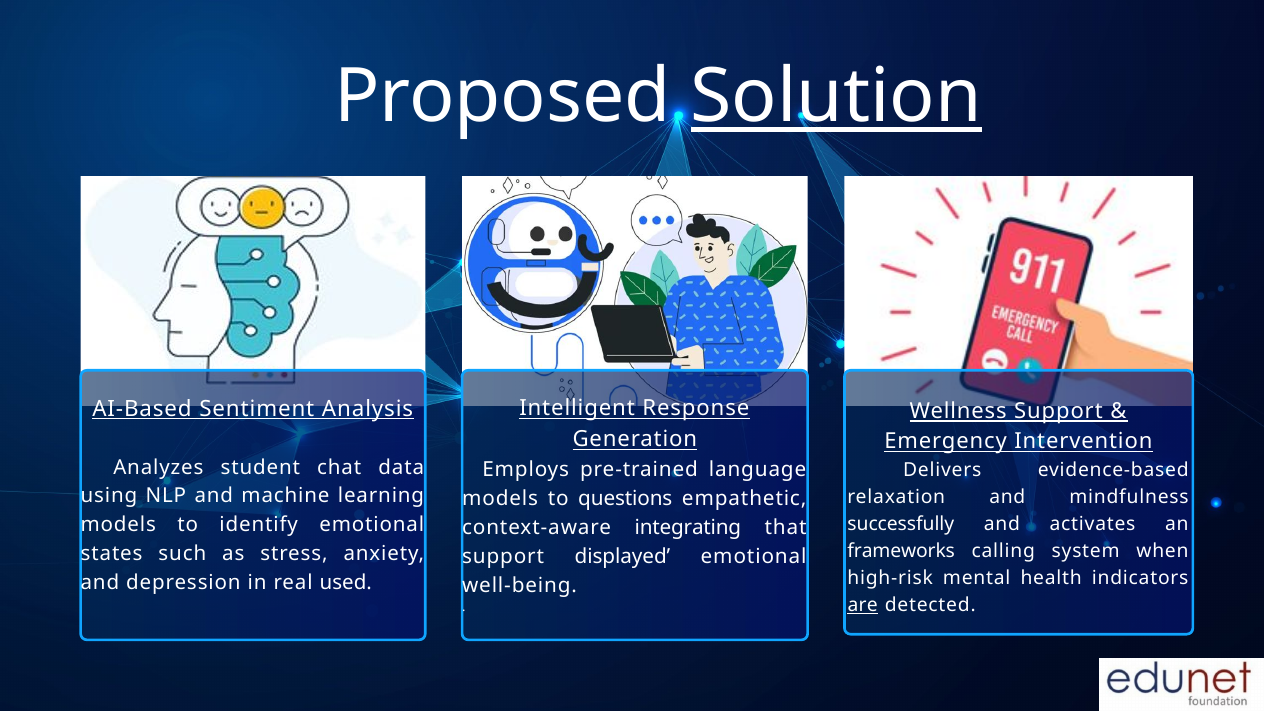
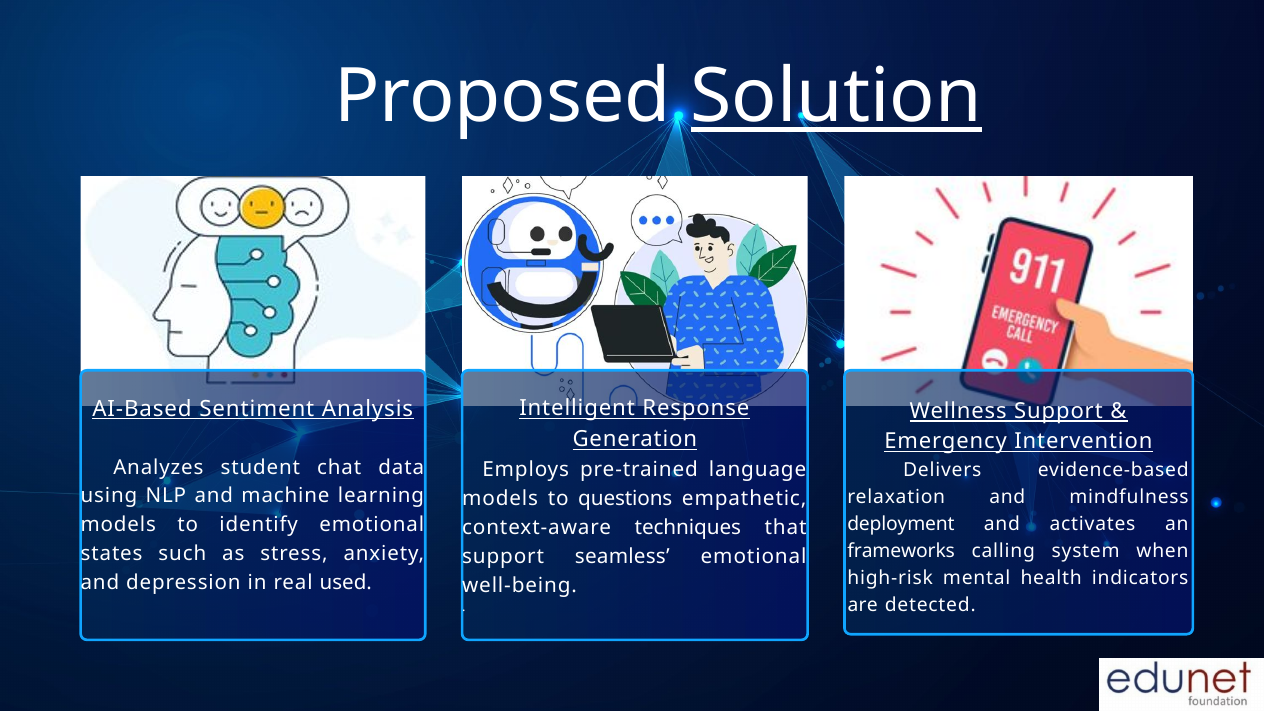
successfully: successfully -> deployment (901, 524)
integrating: integrating -> techniques (688, 527)
displayed: displayed -> seamless (622, 556)
are underline: present -> none (863, 605)
